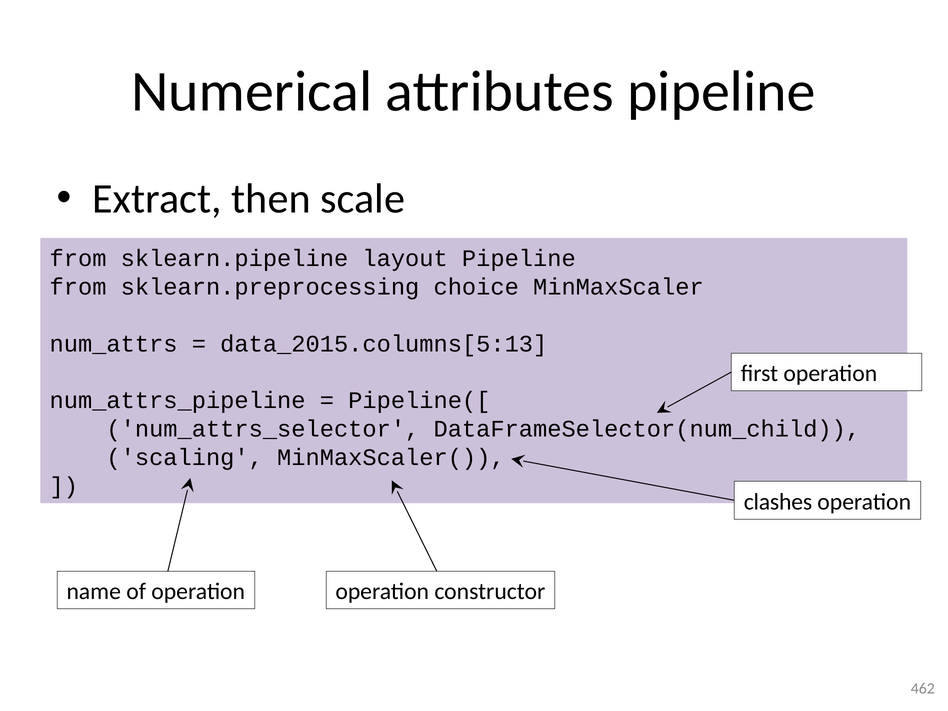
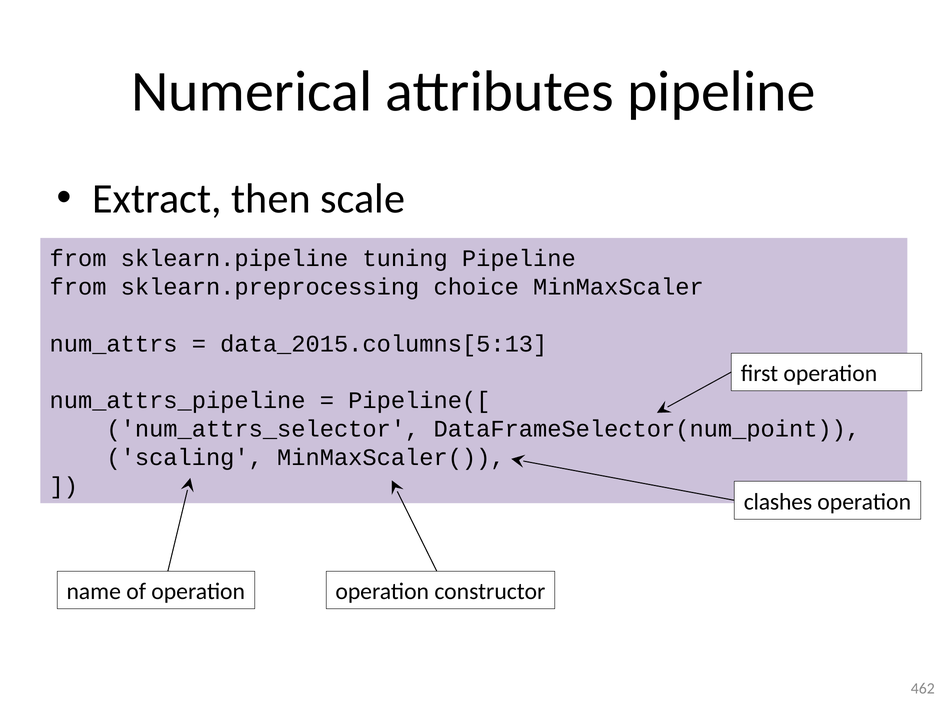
layout: layout -> tuning (405, 258)
DataFrameSelector(num_child: DataFrameSelector(num_child -> DataFrameSelector(num_point (647, 429)
